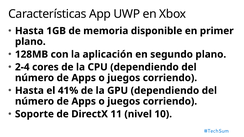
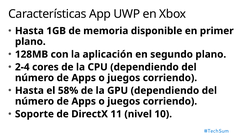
41%: 41% -> 58% (68, 91)
